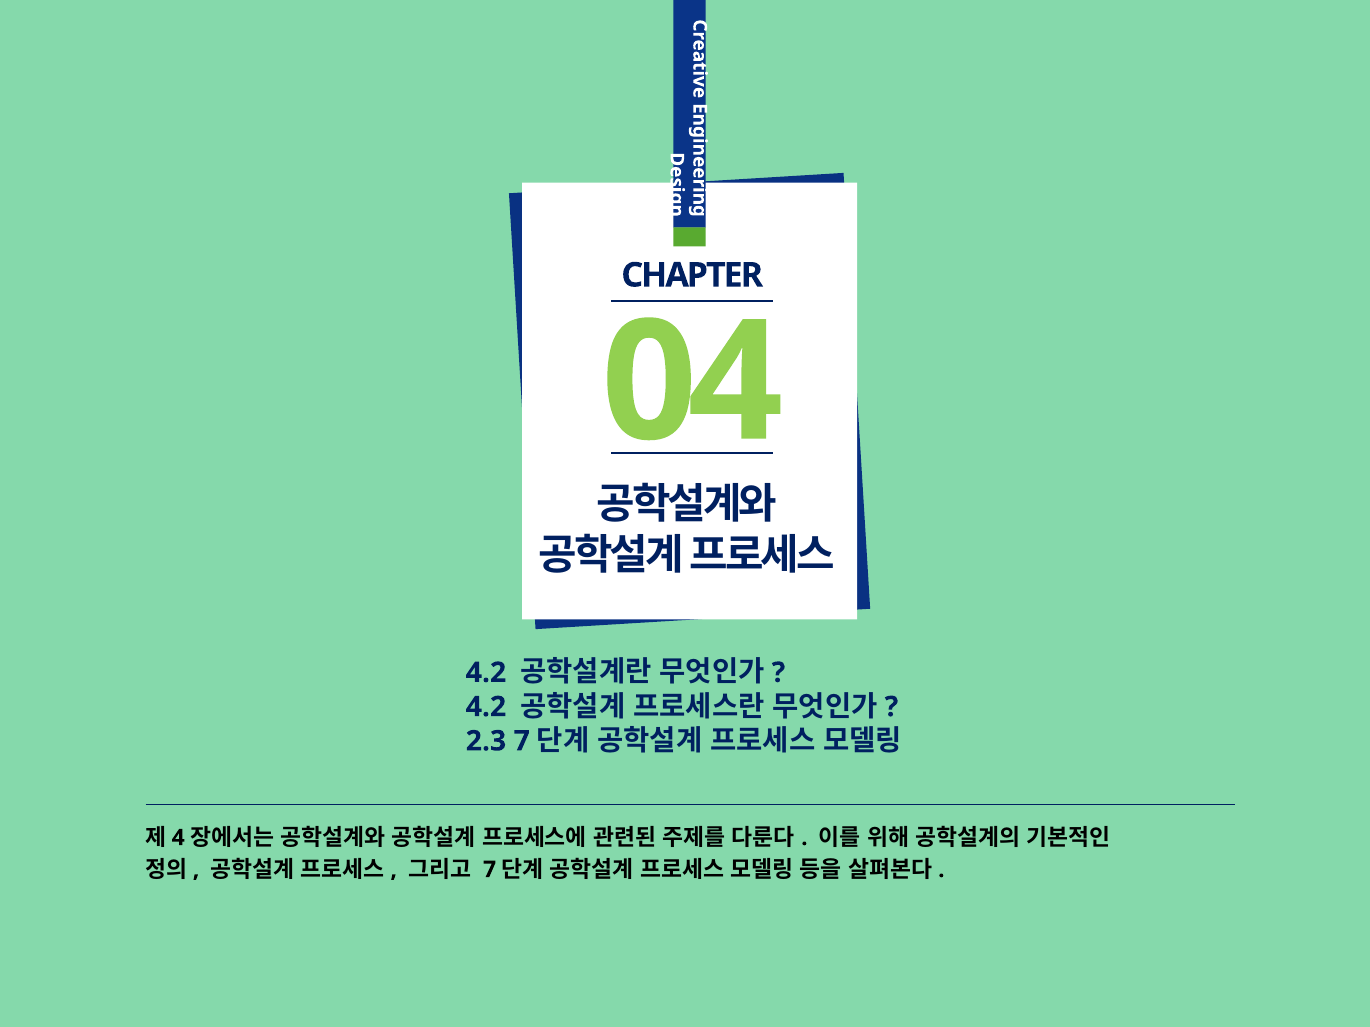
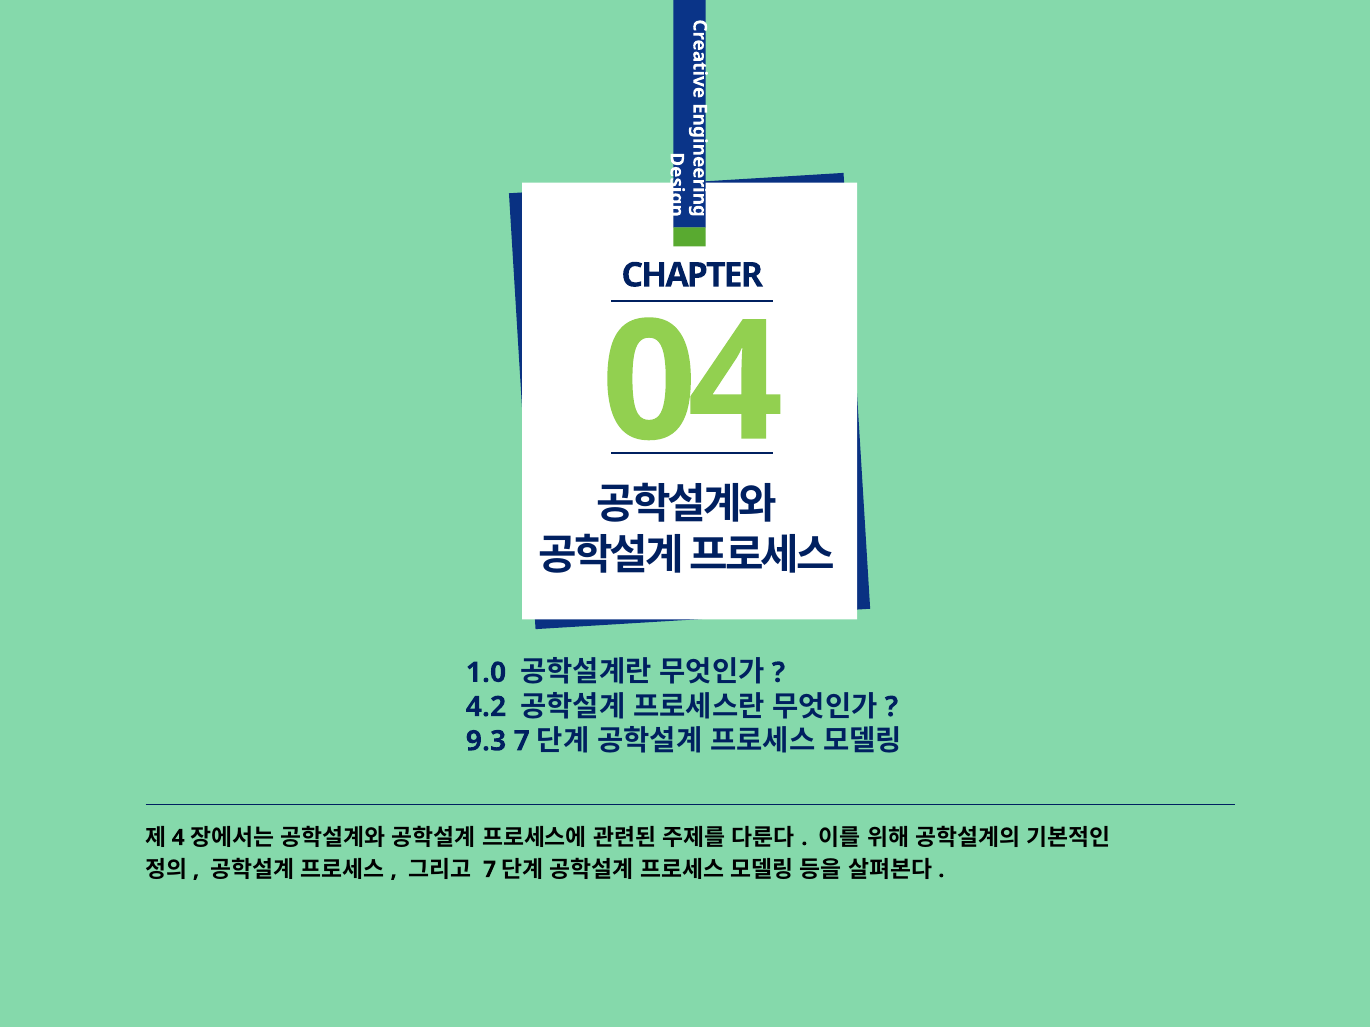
4.2: 4.2 -> 1.0 (486, 673)
2.3: 2.3 -> 9.3 (486, 741)
